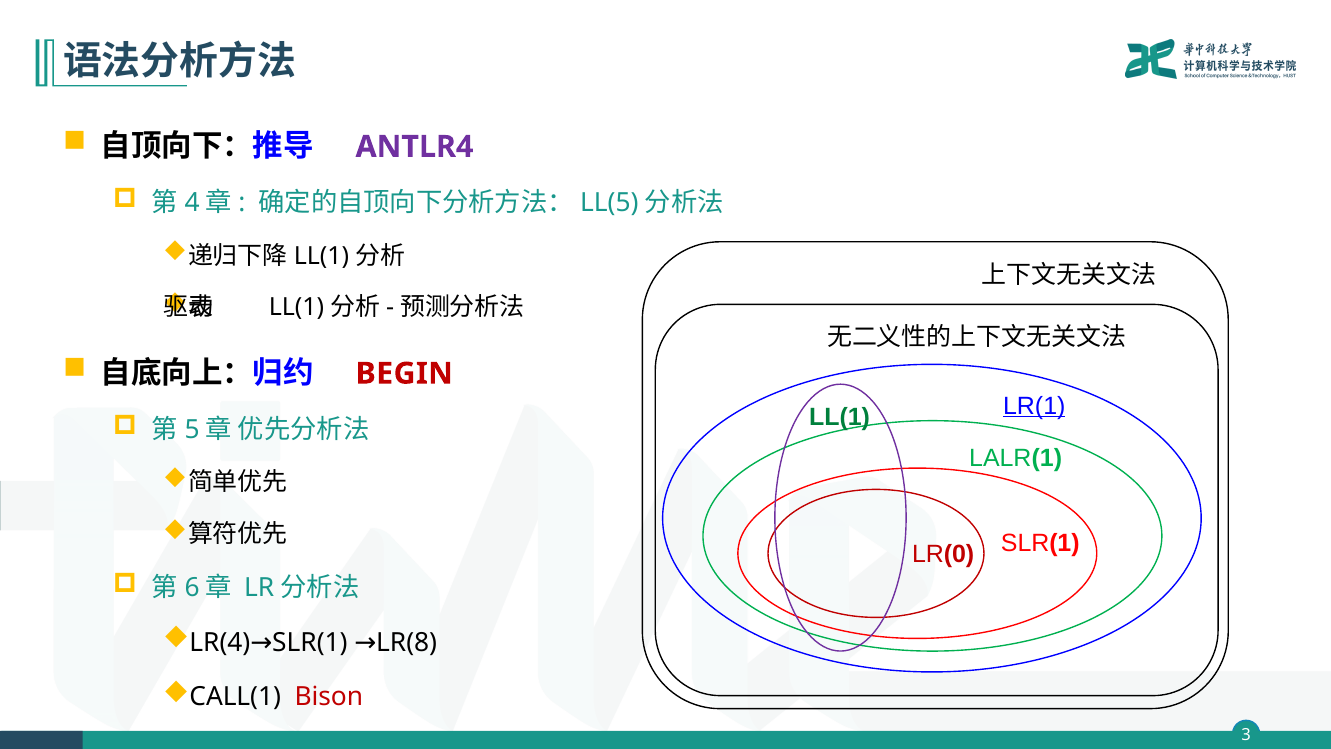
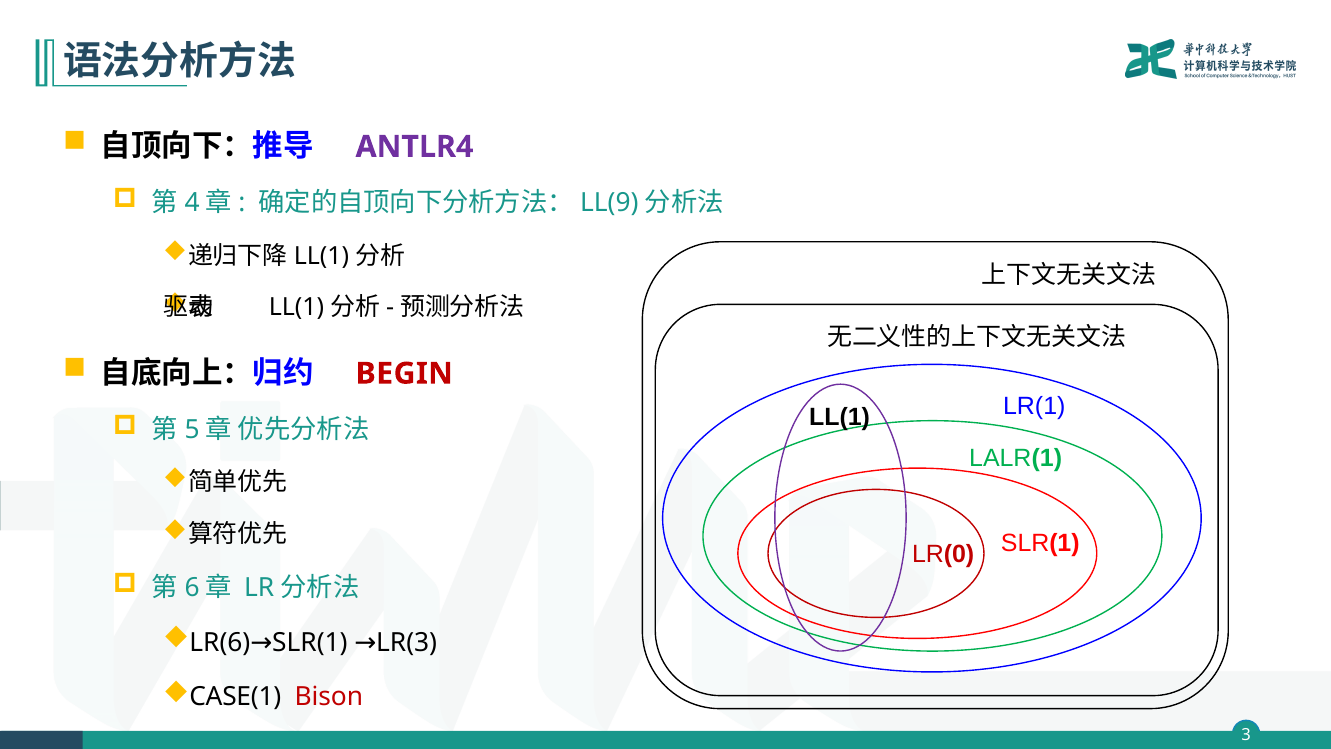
LL(5: LL(5 -> LL(9 (609, 203)
LR(1 underline: present -> none (1034, 406)
LL(1 colour: green -> black (840, 417)
LR(4: LR(4 -> LR(6 (220, 642)
LR(8: LR(8 -> LR(3 (407, 642)
CALL(1: CALL(1 -> CASE(1 (235, 696)
